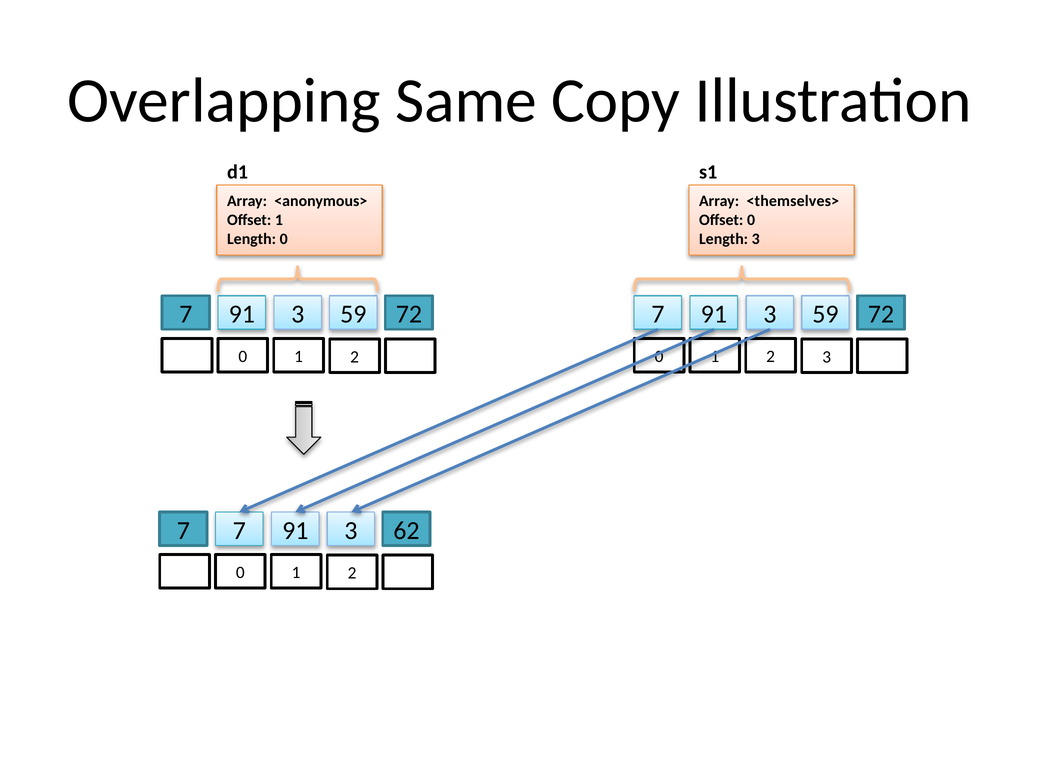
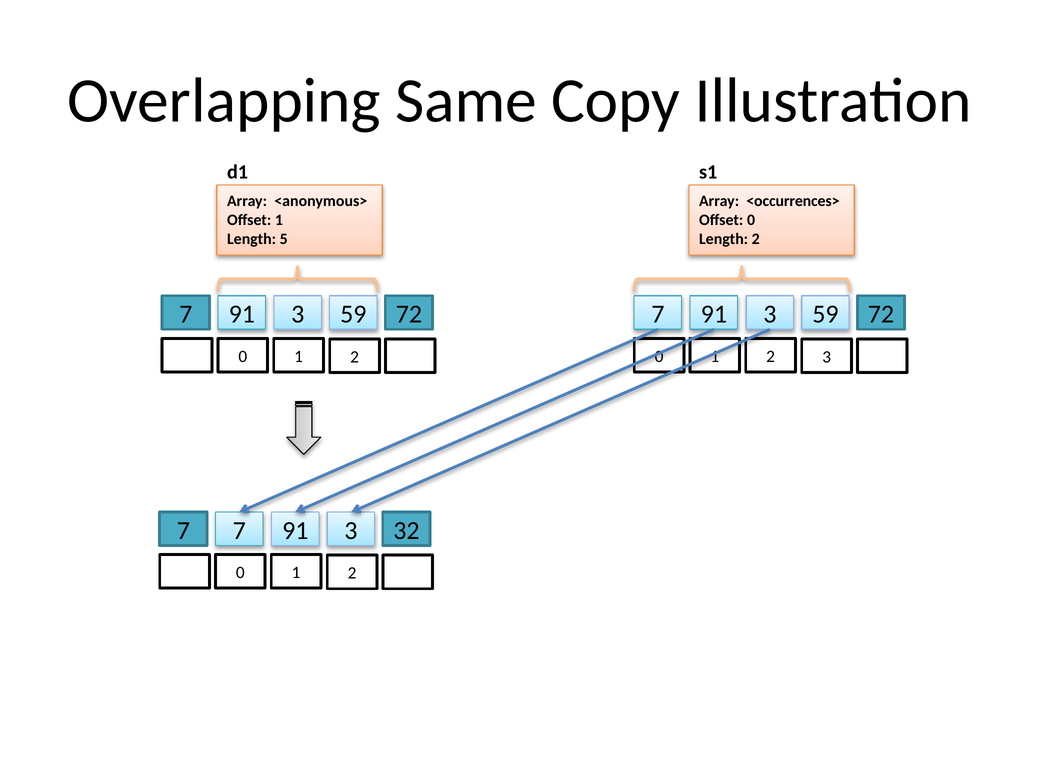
<themselves>: <themselves> -> <occurrences> (793, 201)
Length 0: 0 -> 5 (284, 239)
Length 3: 3 -> 2 (756, 239)
62: 62 -> 32 (406, 531)
